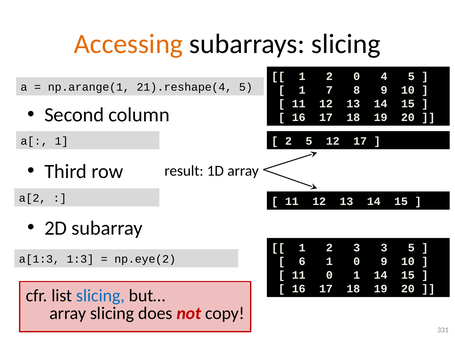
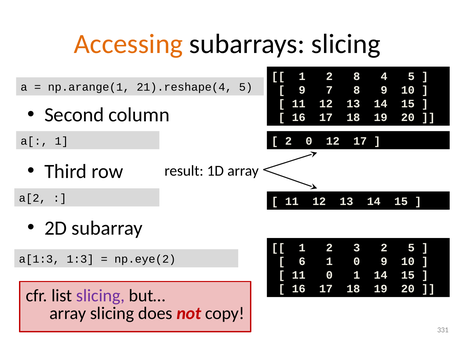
2 0: 0 -> 8 (357, 77)
1: 1 -> 9 (302, 90)
2 5: 5 -> 0 (309, 141)
3 3: 3 -> 2 (384, 248)
slicing colour: blue -> purple (100, 296)
